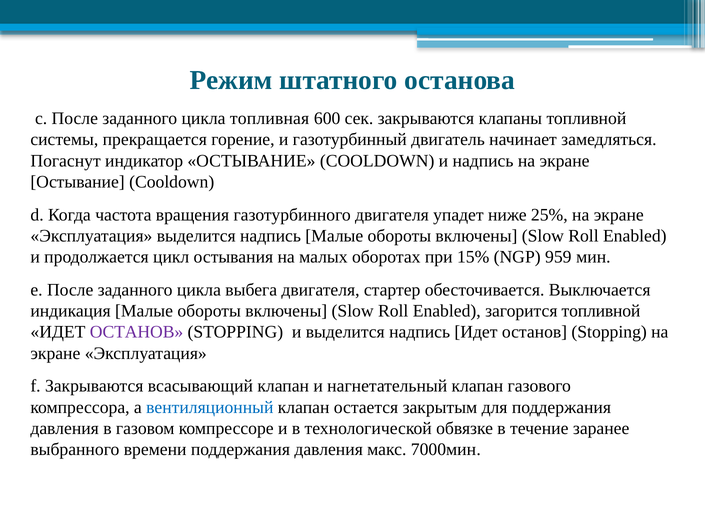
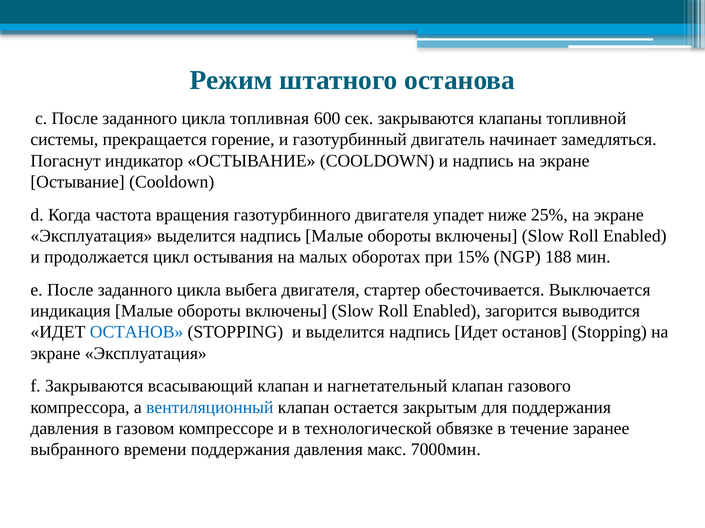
959: 959 -> 188 (558, 257)
загорится топливной: топливной -> выводится (601, 311)
ОСТАНОВ colour: purple -> blue (137, 333)
